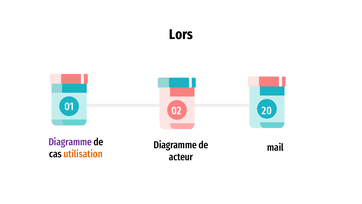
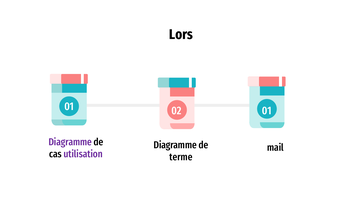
02 20: 20 -> 01 (267, 110)
utilisation colour: orange -> purple (83, 154)
acteur: acteur -> terme (181, 157)
